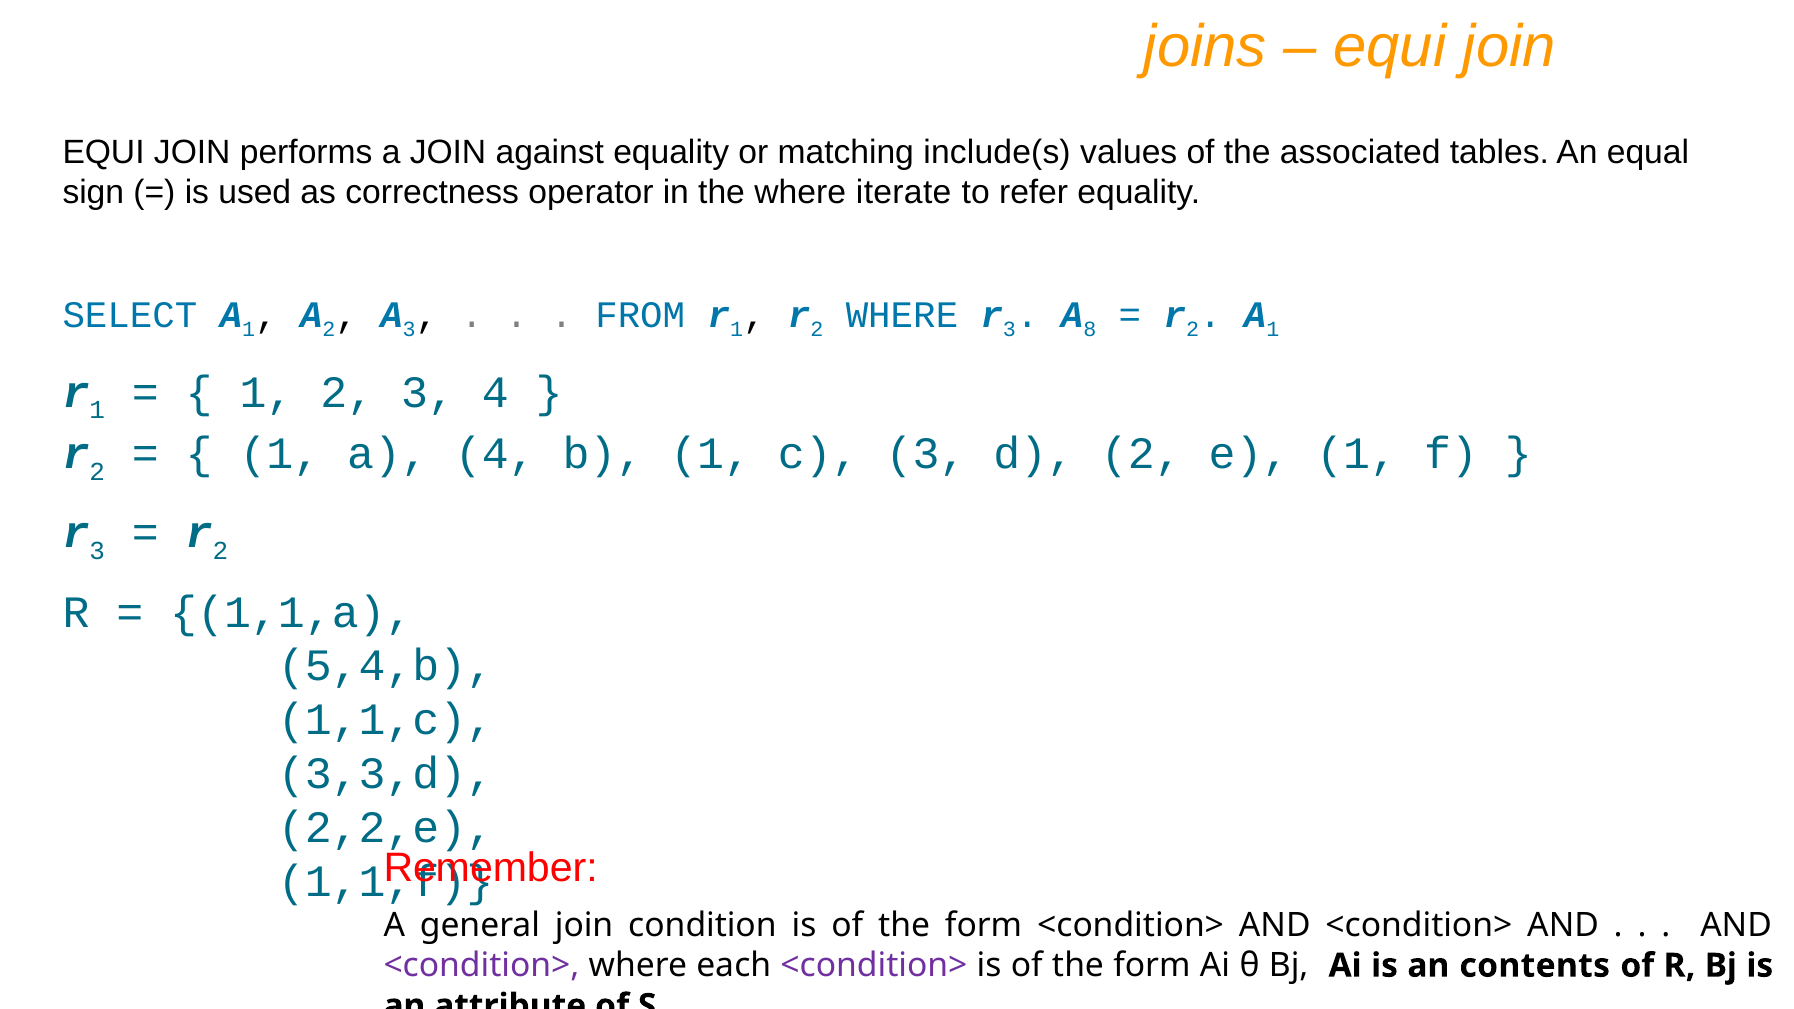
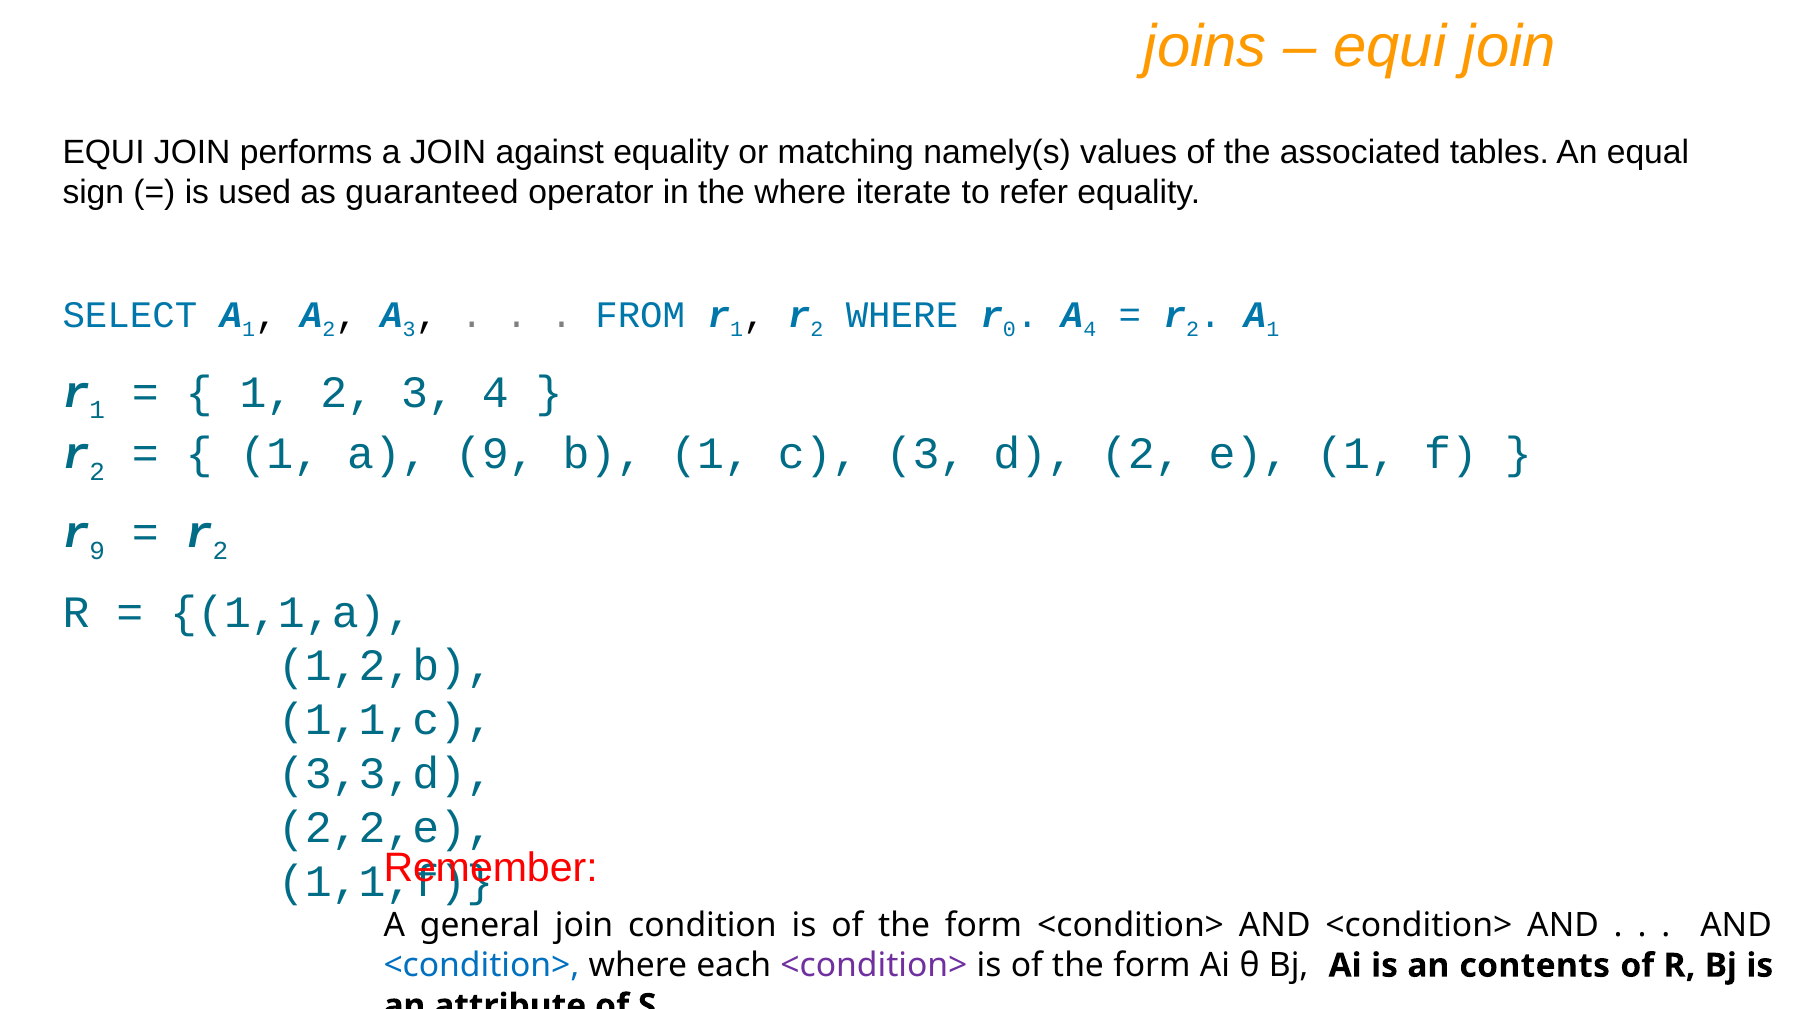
include(s: include(s -> namely(s (997, 152)
correctness: correctness -> guaranteed (432, 193)
WHERE r 3: 3 -> 0 (1009, 329)
A 8: 8 -> 4 (1090, 329)
a 4: 4 -> 9 (495, 454)
3: 3 -> 9 (97, 551)
5,4,b: 5,4,b -> 1,2,b (386, 666)
<condition> colour: purple -> blue (481, 966)
